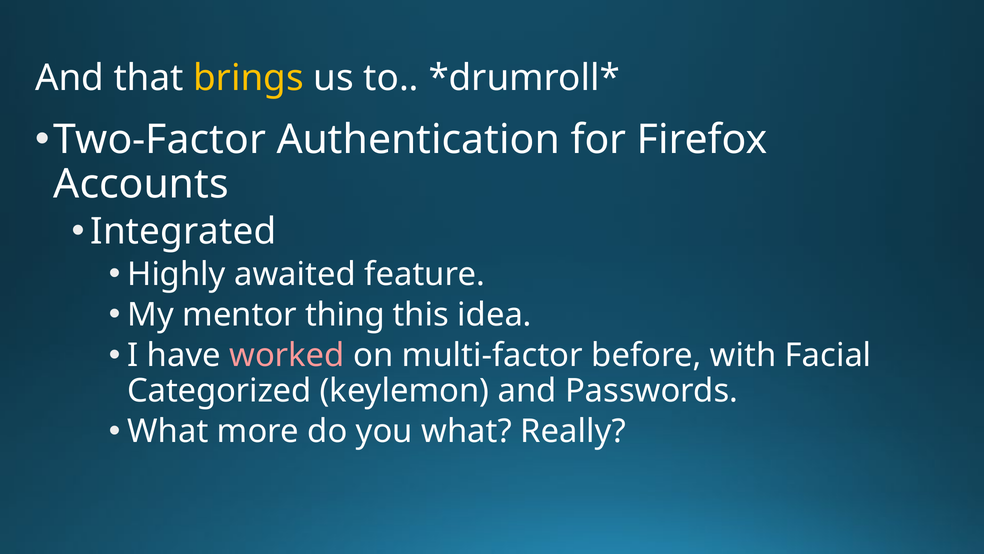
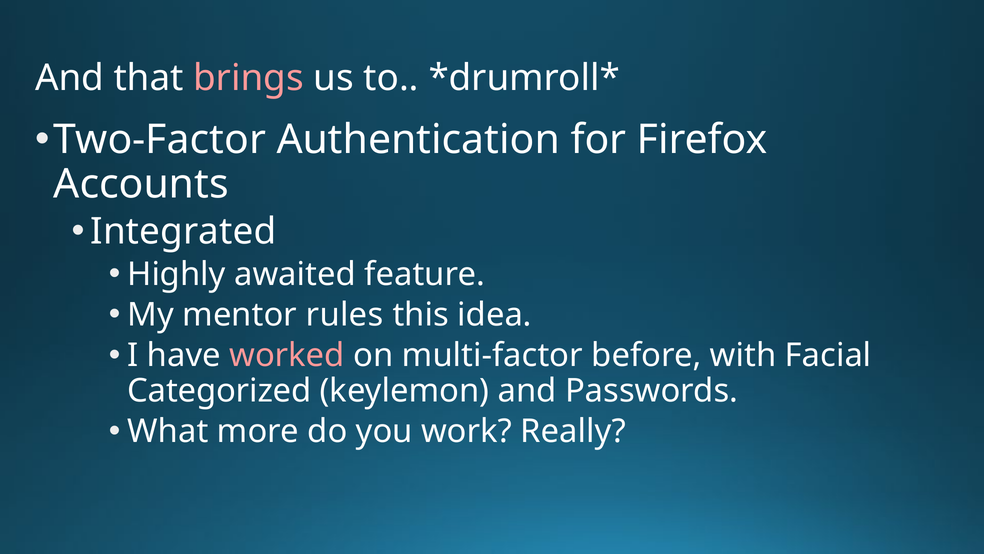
brings colour: yellow -> pink (249, 78)
thing: thing -> rules (345, 315)
you what: what -> work (467, 431)
